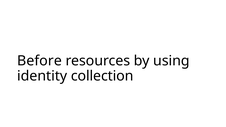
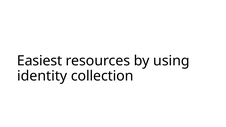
Before: Before -> Easiest (40, 61)
